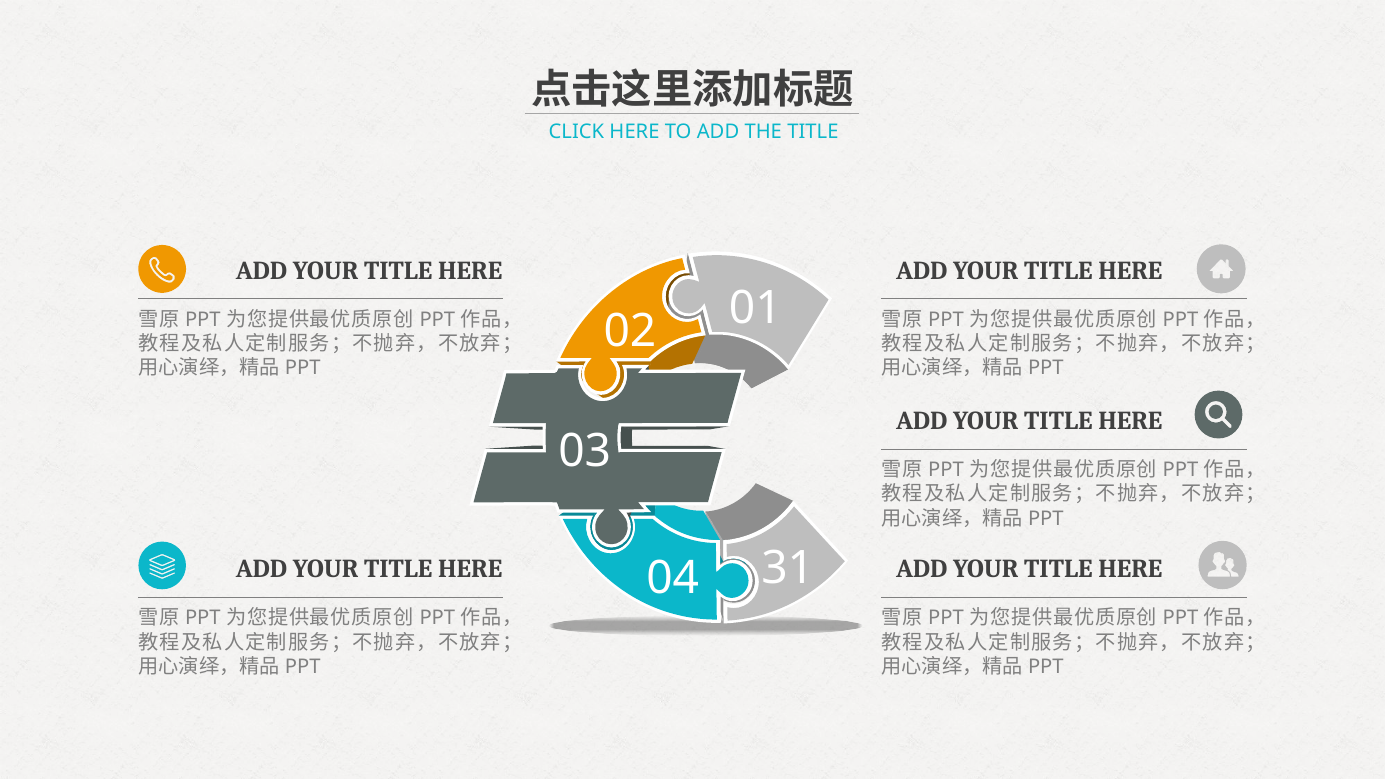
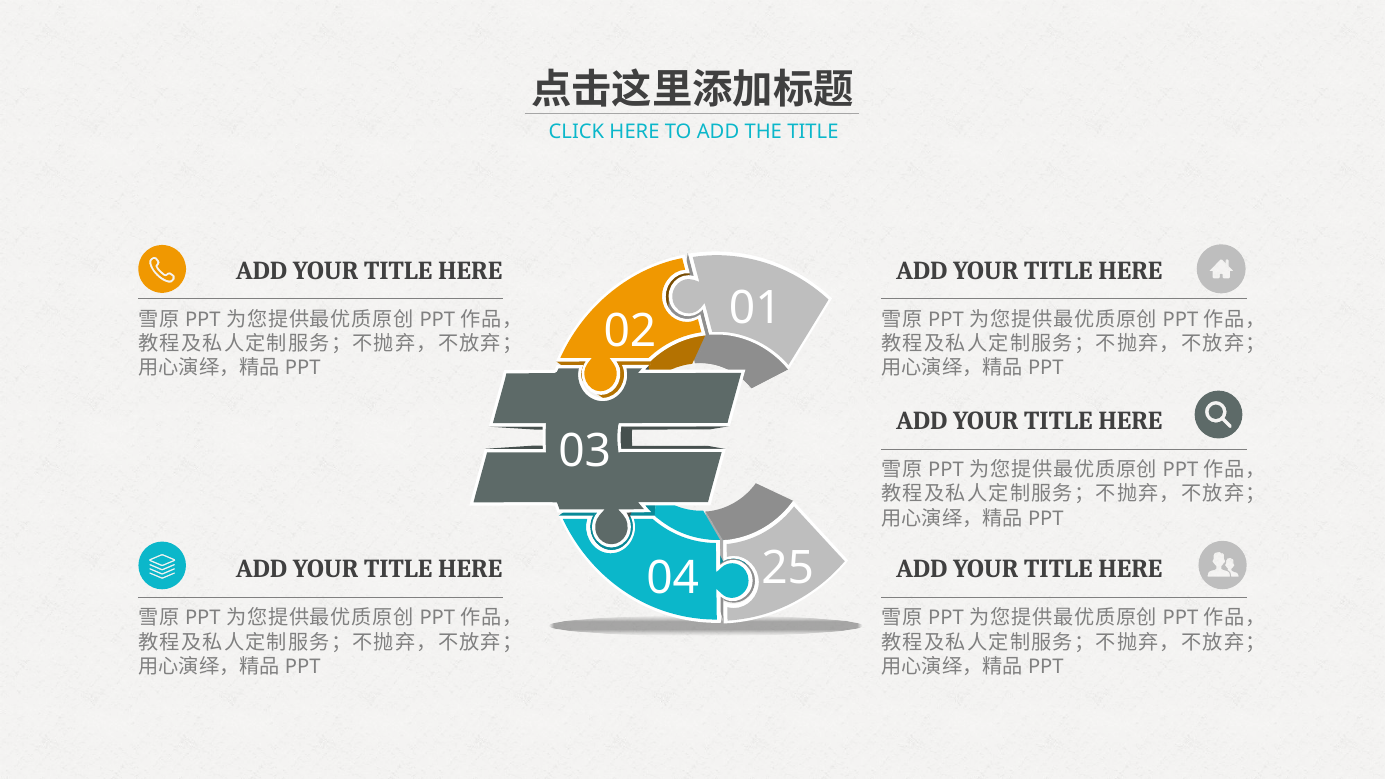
31: 31 -> 25 (788, 568)
